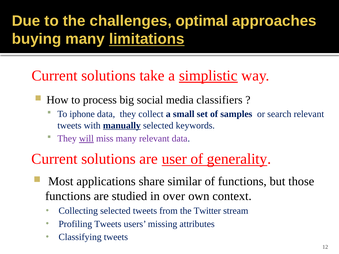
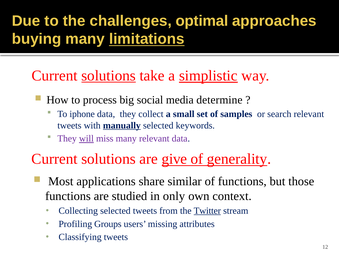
solutions underline: none -> present (109, 76)
classifiers: classifiers -> determine (219, 100)
user: user -> give (174, 159)
over: over -> only (174, 196)
Twitter underline: none -> present (207, 211)
Profiling Tweets: Tweets -> Groups (108, 224)
